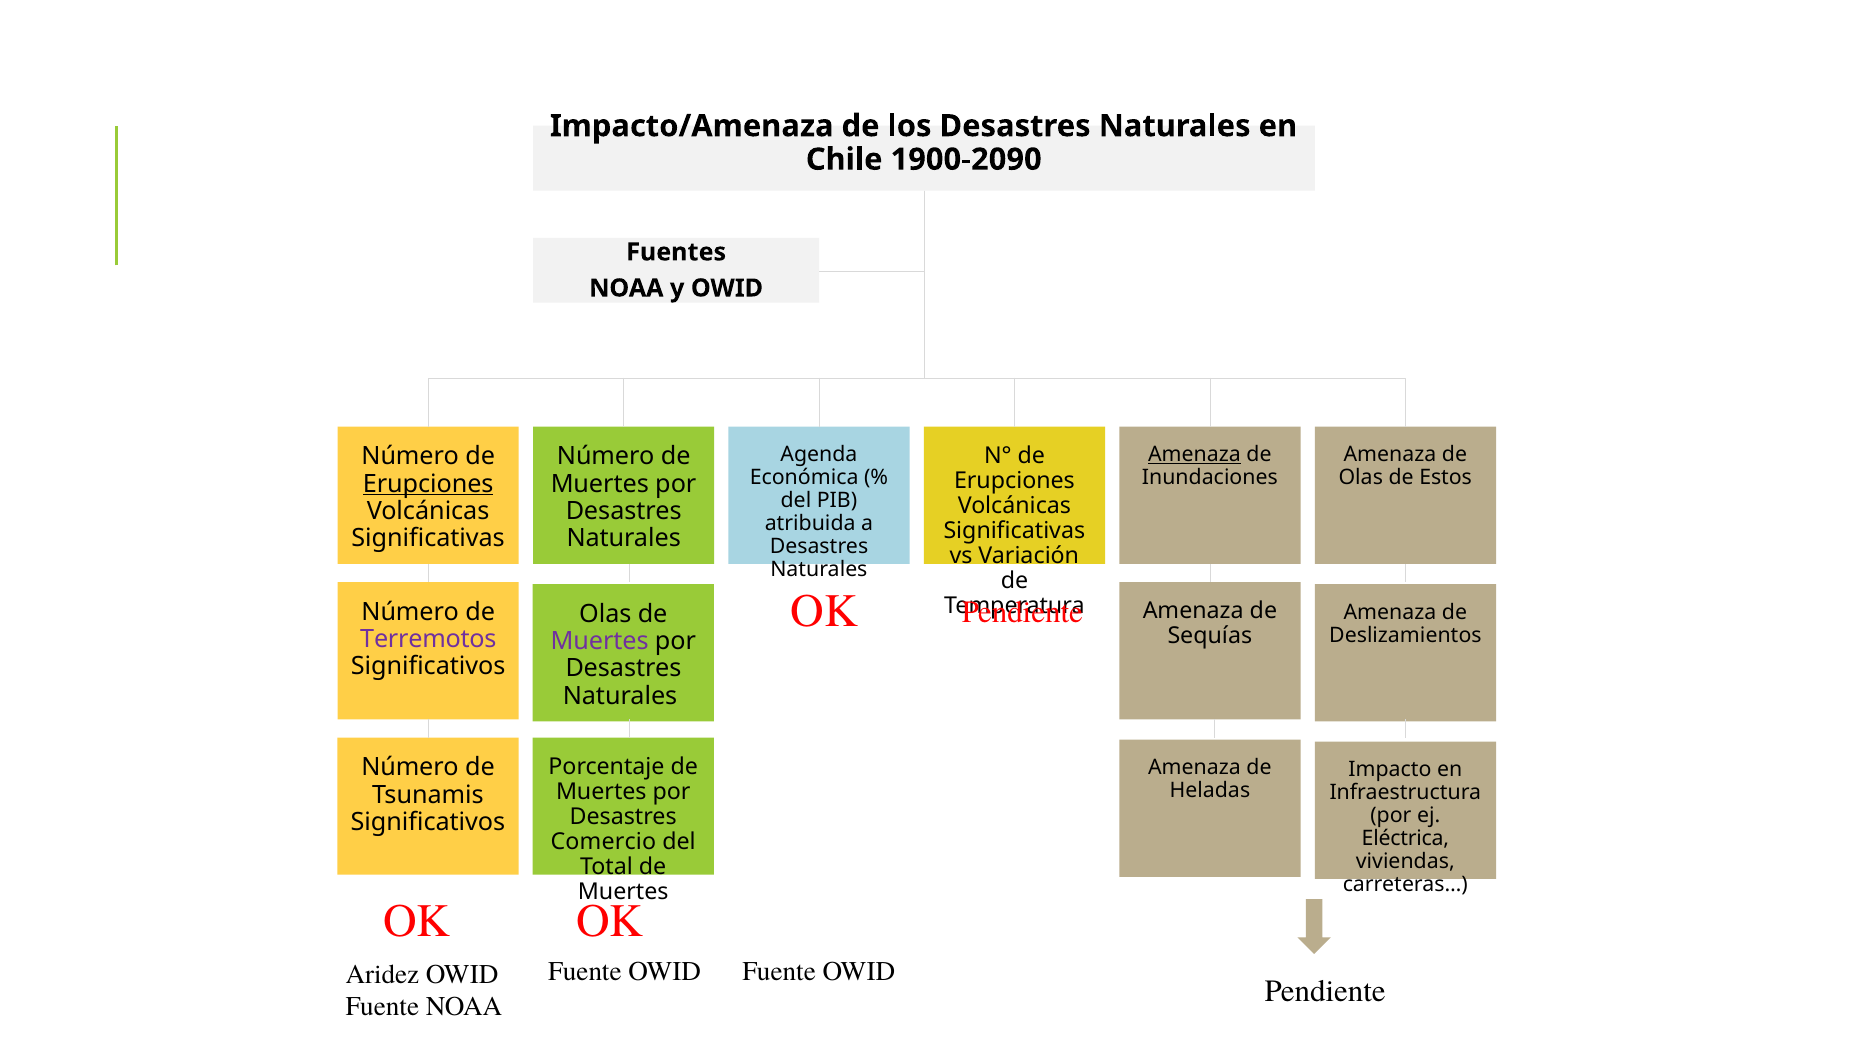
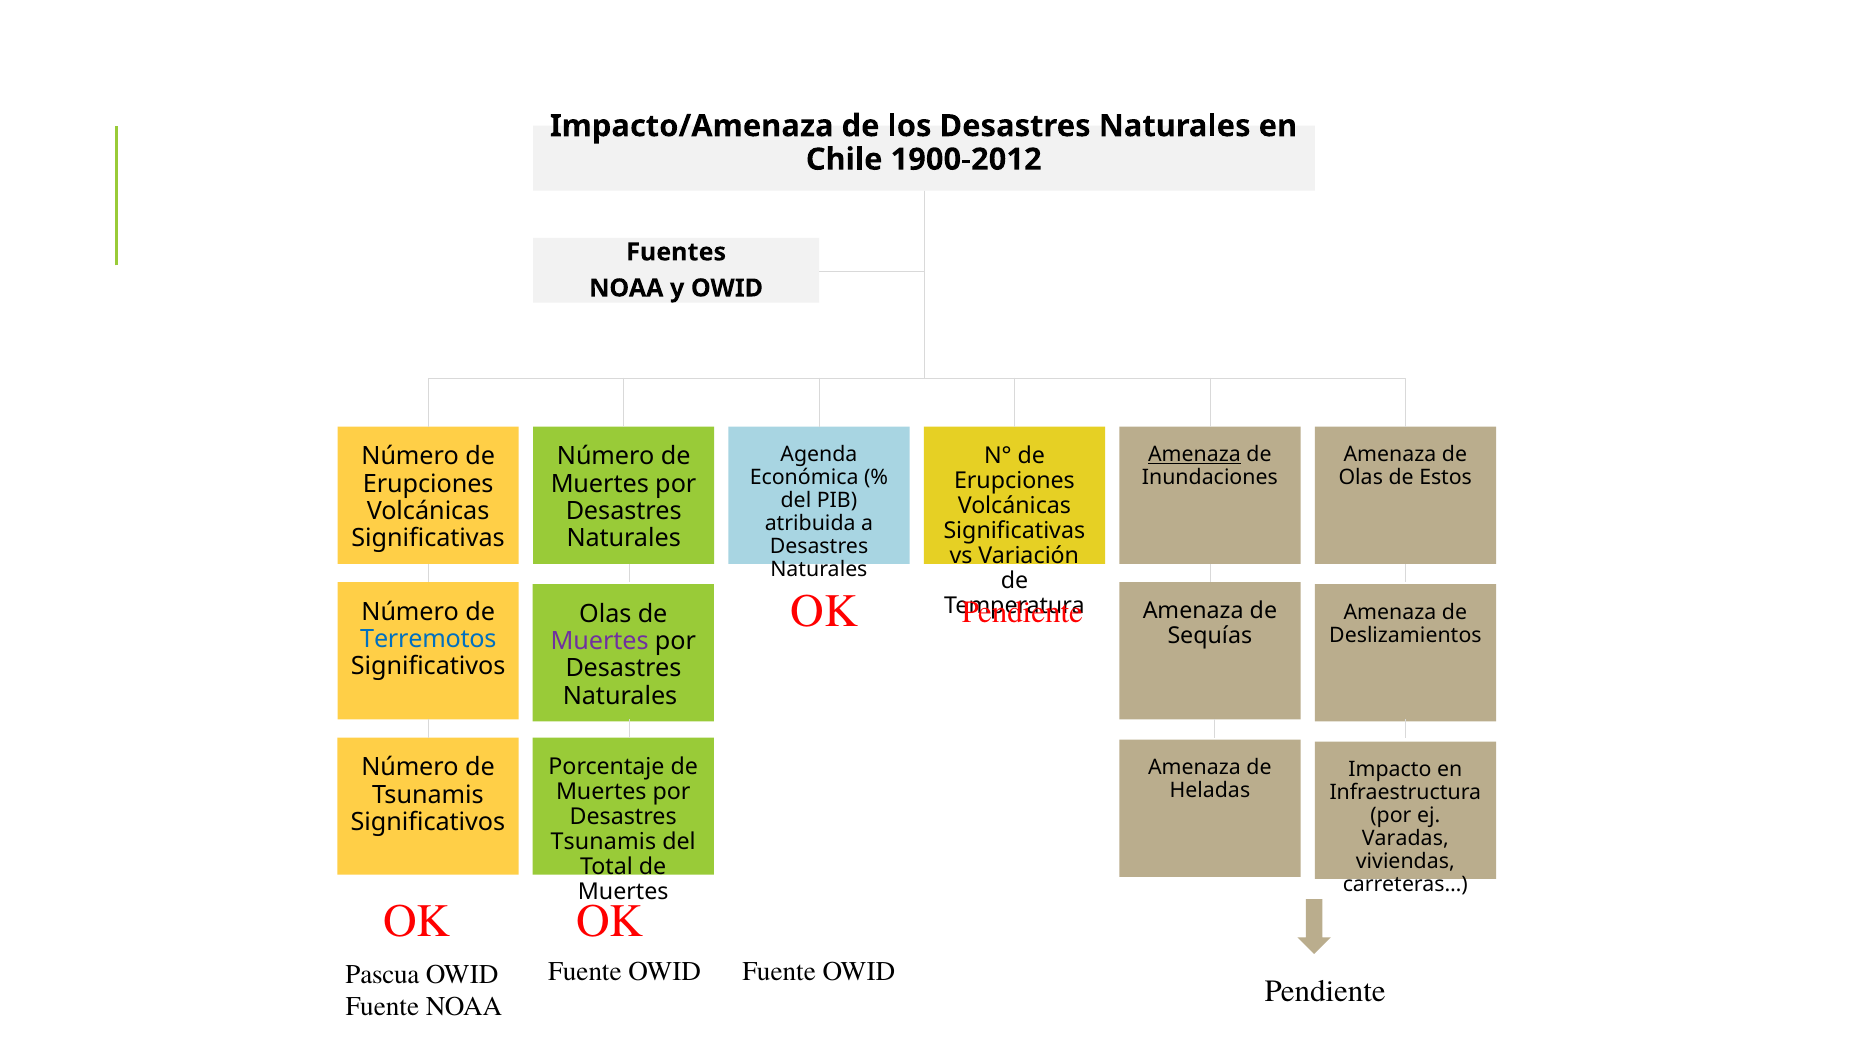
1900-2090: 1900-2090 -> 1900-2012 (966, 160)
Erupciones underline: present -> none (428, 484)
Terremotos colour: purple -> blue (428, 640)
Eléctrica: Eléctrica -> Varadas (1405, 839)
Comercio: Comercio -> Tsunamis (603, 842)
Aridez: Aridez -> Pascua (382, 974)
